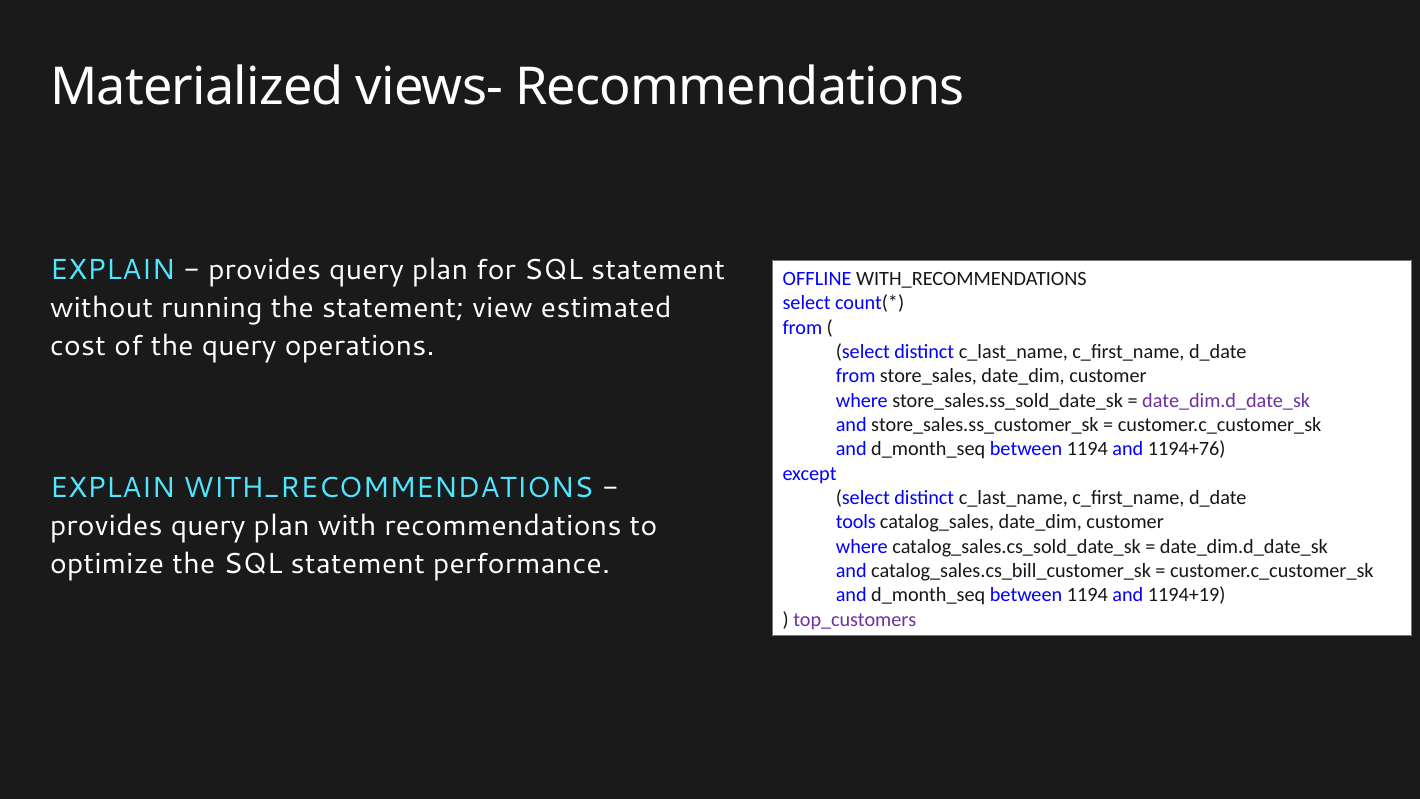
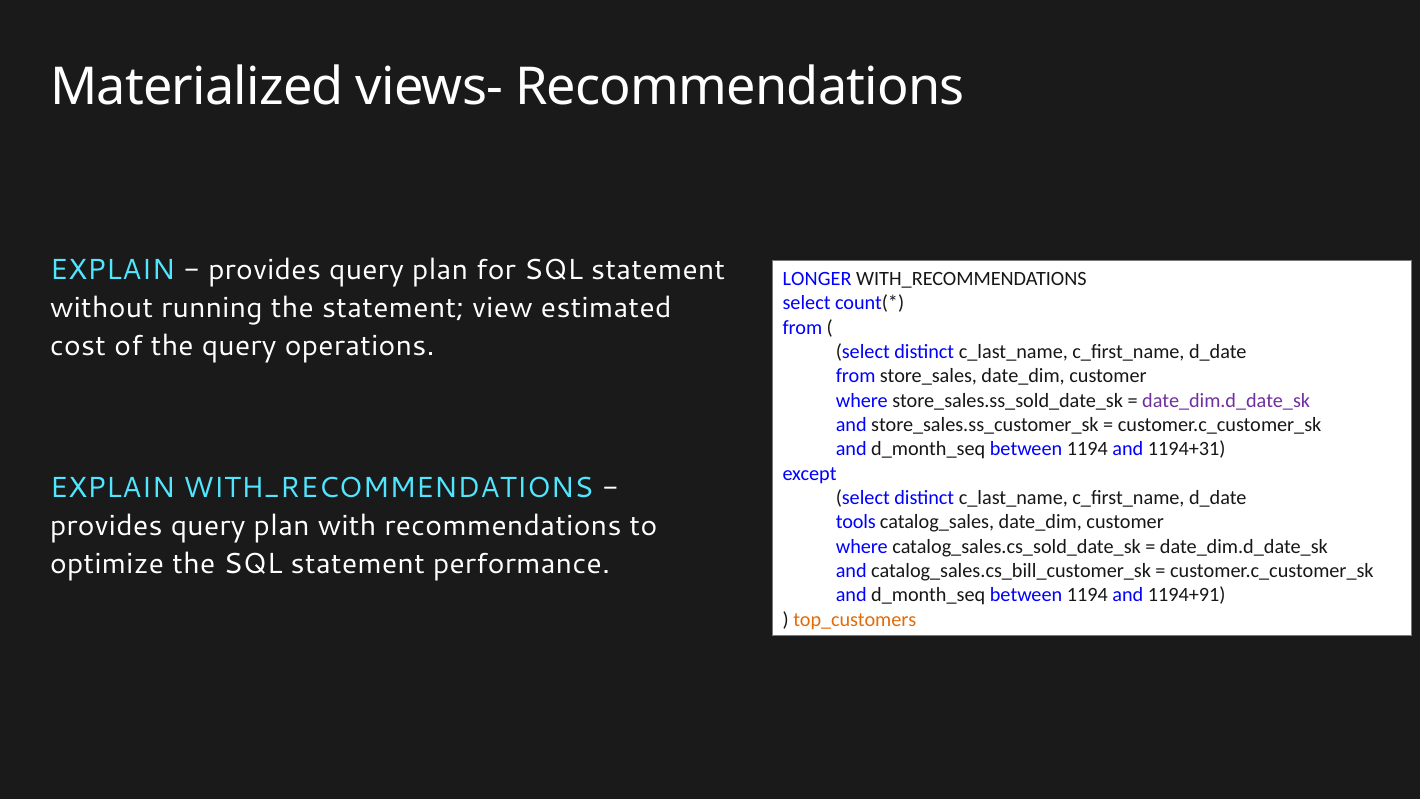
OFFLINE: OFFLINE -> LONGER (817, 279)
1194+76: 1194+76 -> 1194+31 (1187, 449)
1194+19: 1194+19 -> 1194+91 (1187, 595)
top_customers colour: purple -> orange (855, 619)
